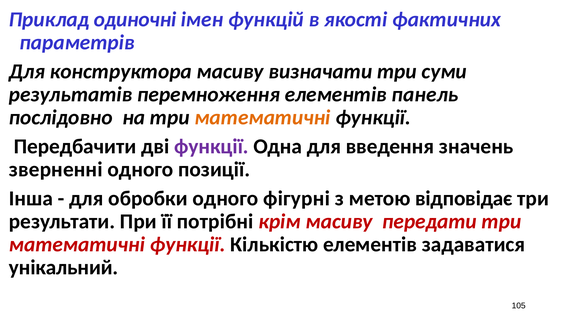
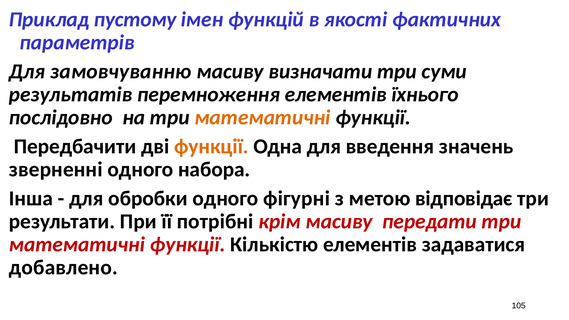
одиночні: одиночні -> пустому (135, 19)
конструктора: конструктора -> замовчуванню (121, 71)
панель: панель -> їхнього (425, 94)
функції colour: purple -> orange (211, 146)
позиції: позиції -> набора (214, 170)
унікальний: унікальний -> добавлено (63, 268)
